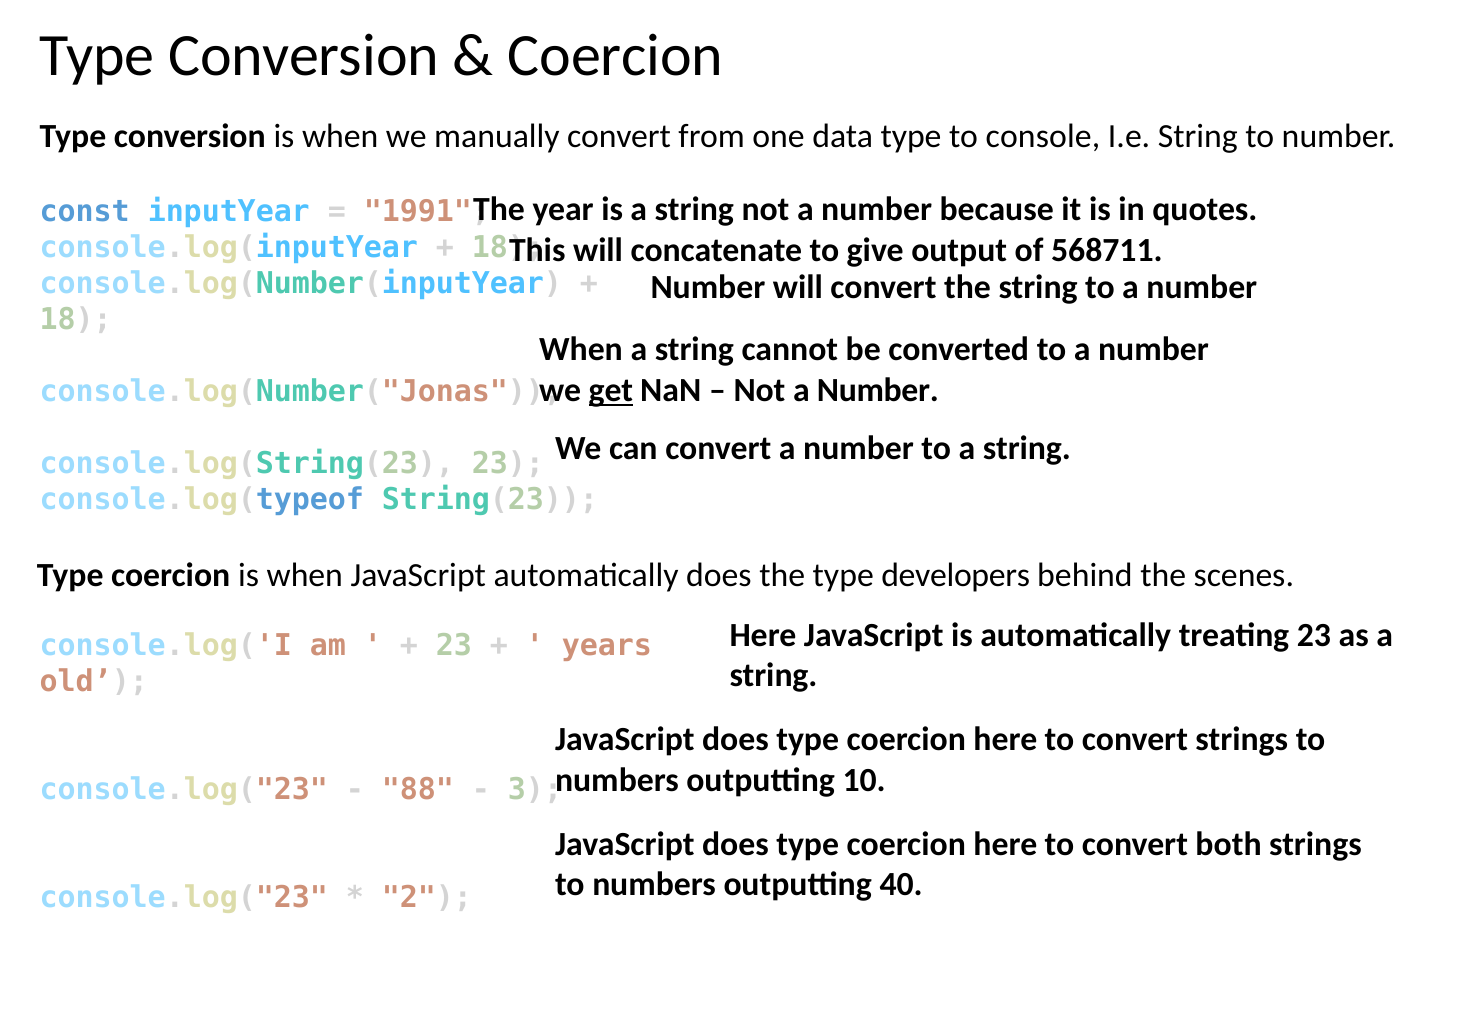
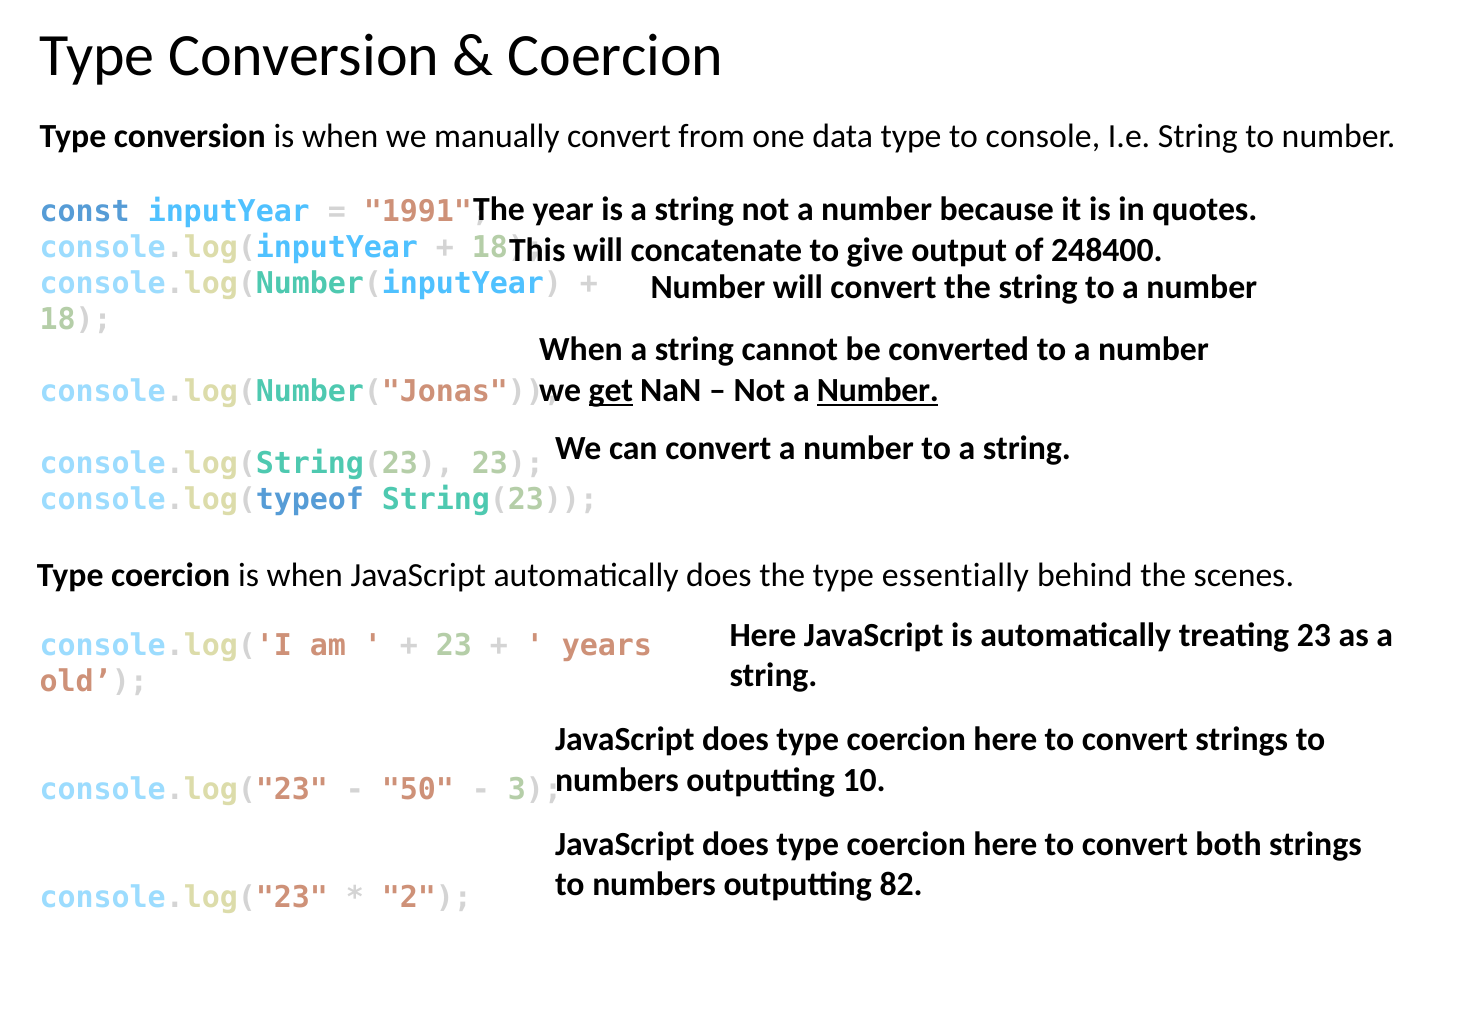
568711: 568711 -> 248400 (1107, 250)
Number underline: none -> present (878, 390)
developers: developers -> essentially (955, 575)
88: 88 -> 50 (418, 790)
40: 40 -> 82 (901, 884)
